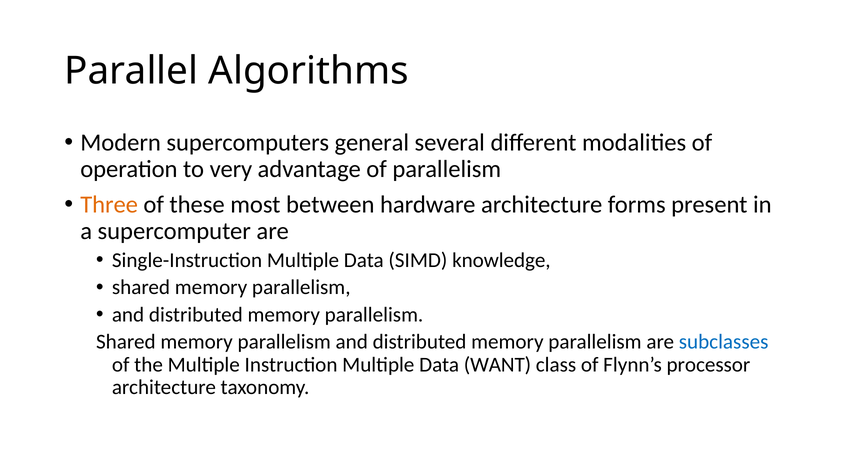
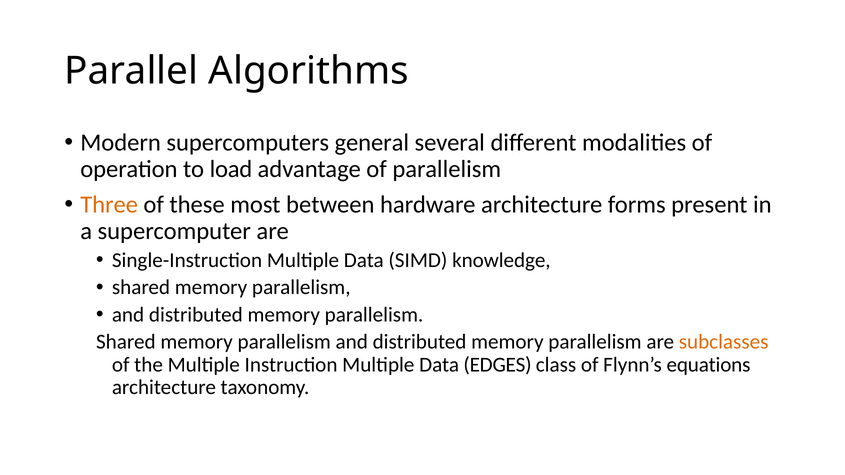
very: very -> load (231, 169)
subclasses colour: blue -> orange (724, 342)
WANT: WANT -> EDGES (498, 365)
processor: processor -> equations (708, 365)
